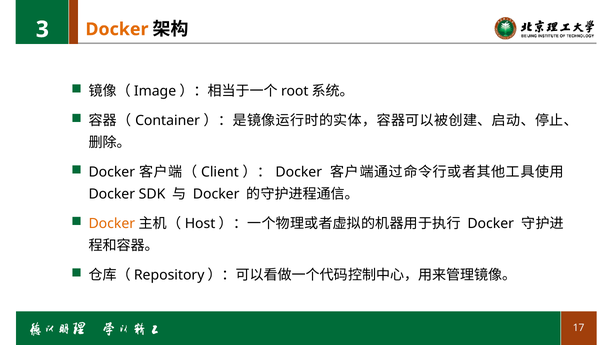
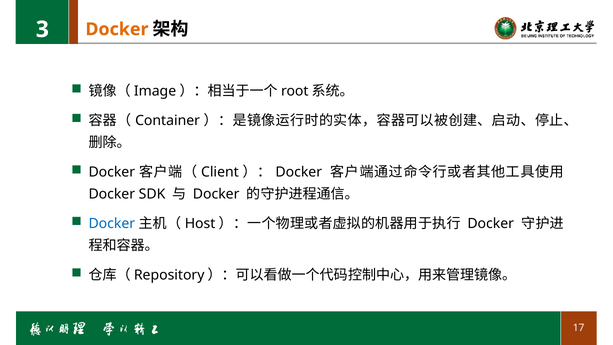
Docker colour: orange -> blue (112, 224)
